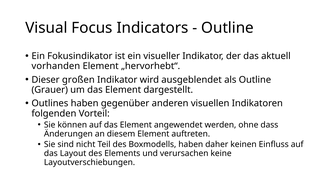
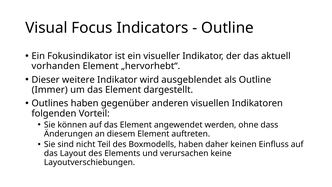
großen: großen -> weitere (78, 80)
Grauer: Grauer -> Immer (50, 90)
